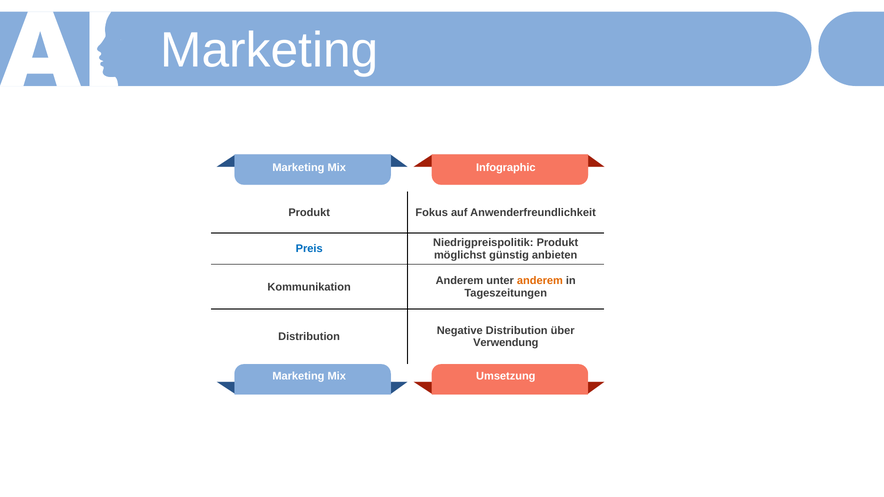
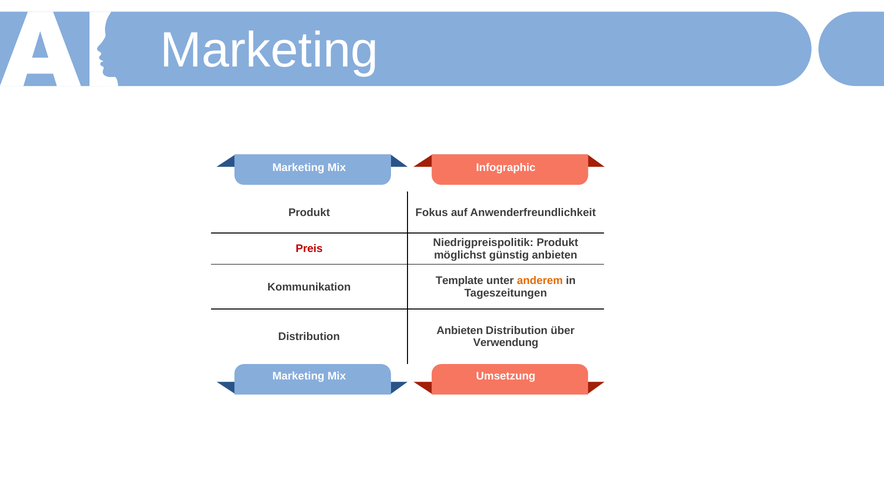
Preis colour: blue -> red (309, 249)
Anderem: Anderem -> Template (459, 281)
Negative: Negative -> Anbieten (460, 331)
